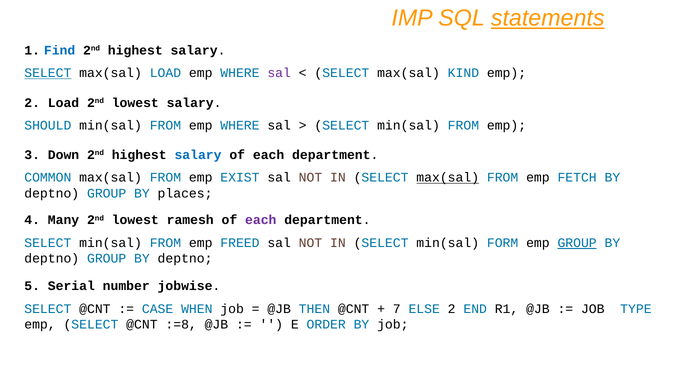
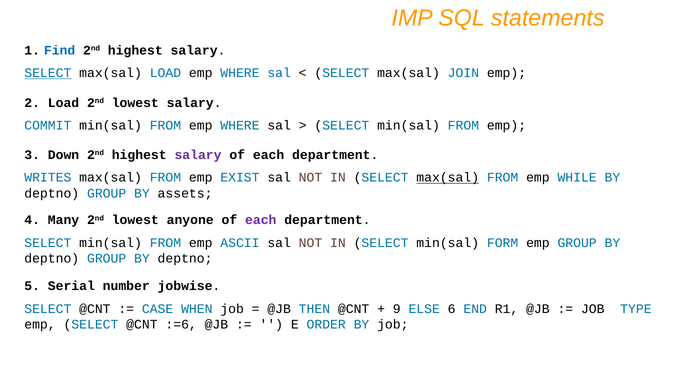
statements underline: present -> none (548, 18)
sal colour: purple -> blue (279, 73)
KIND: KIND -> JOIN (463, 73)
SHOULD: SHOULD -> COMMIT (48, 125)
salary colour: blue -> purple (198, 155)
COMMON: COMMON -> WRITES (48, 178)
FETCH: FETCH -> WHILE (577, 178)
places: places -> assets (185, 193)
ramesh: ramesh -> anyone (190, 220)
FREED: FREED -> ASCII (240, 243)
GROUP underline: present -> none (577, 243)
7: 7 -> 9 (397, 309)
ELSE 2: 2 -> 6 (452, 309)
:=8: :=8 -> :=6 (181, 325)
